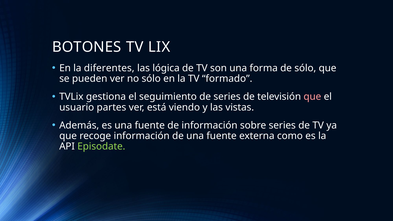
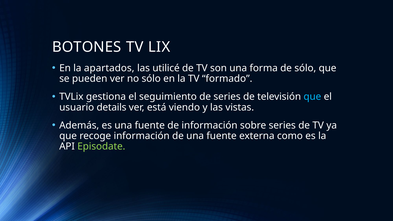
diferentes: diferentes -> apartados (109, 68)
lógica: lógica -> utilicé (166, 68)
que colour: pink -> light blue (312, 97)
partes: partes -> details (112, 107)
